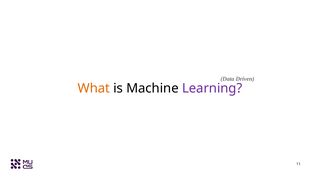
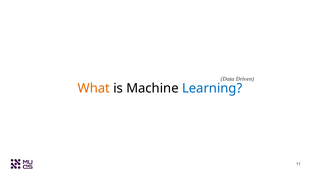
Learning colour: purple -> blue (212, 88)
